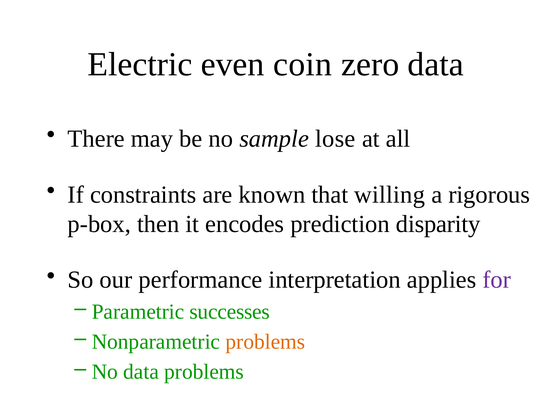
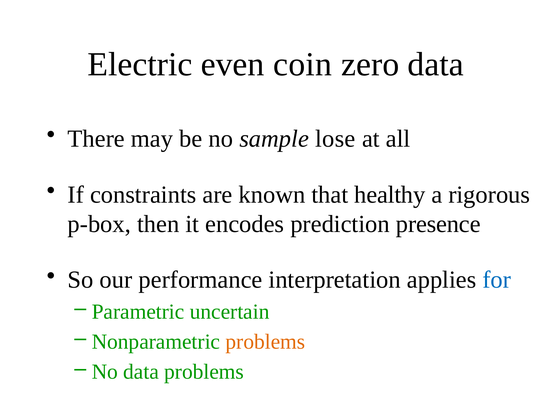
willing: willing -> healthy (390, 195)
disparity: disparity -> presence (438, 224)
for colour: purple -> blue (497, 280)
successes: successes -> uncertain (230, 312)
